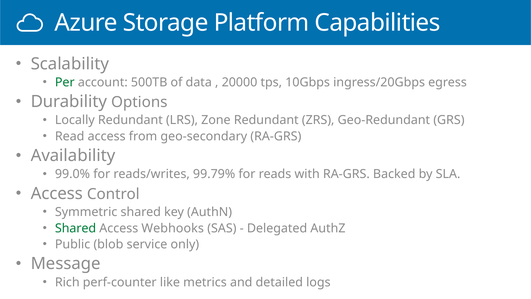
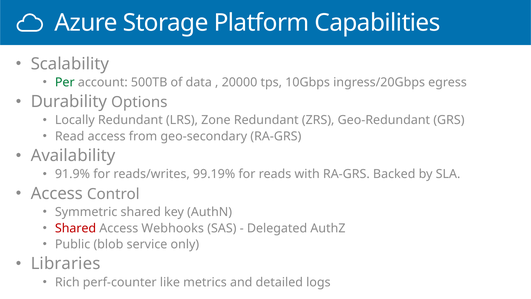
99.0%: 99.0% -> 91.9% (72, 174)
99.79%: 99.79% -> 99.19% (214, 174)
Shared colour: green -> red (76, 228)
Message: Message -> Libraries (66, 263)
